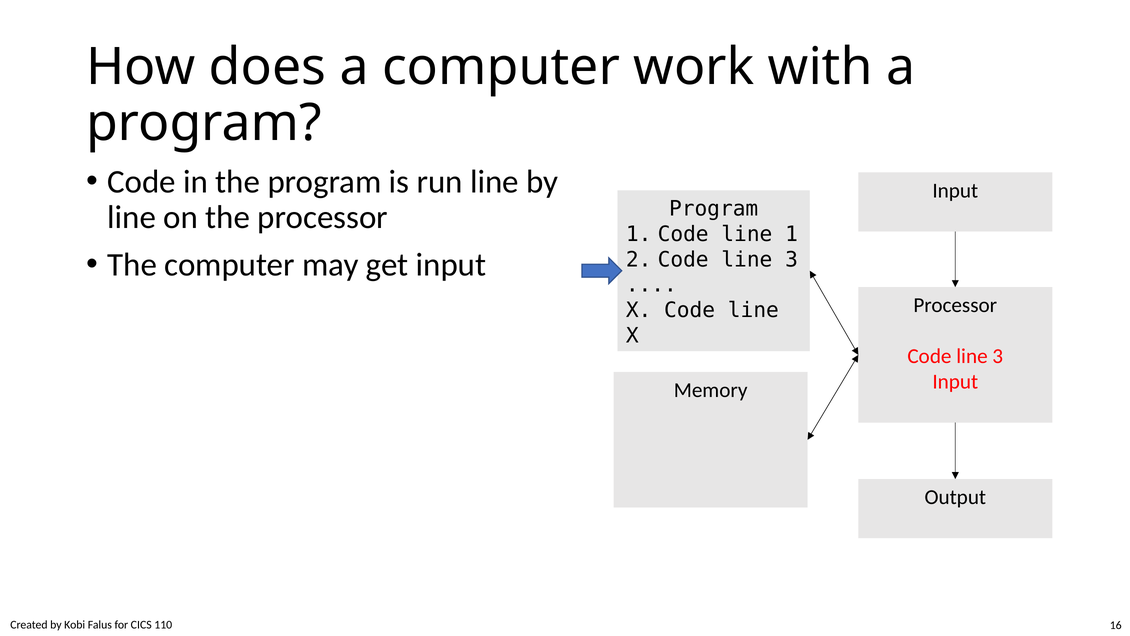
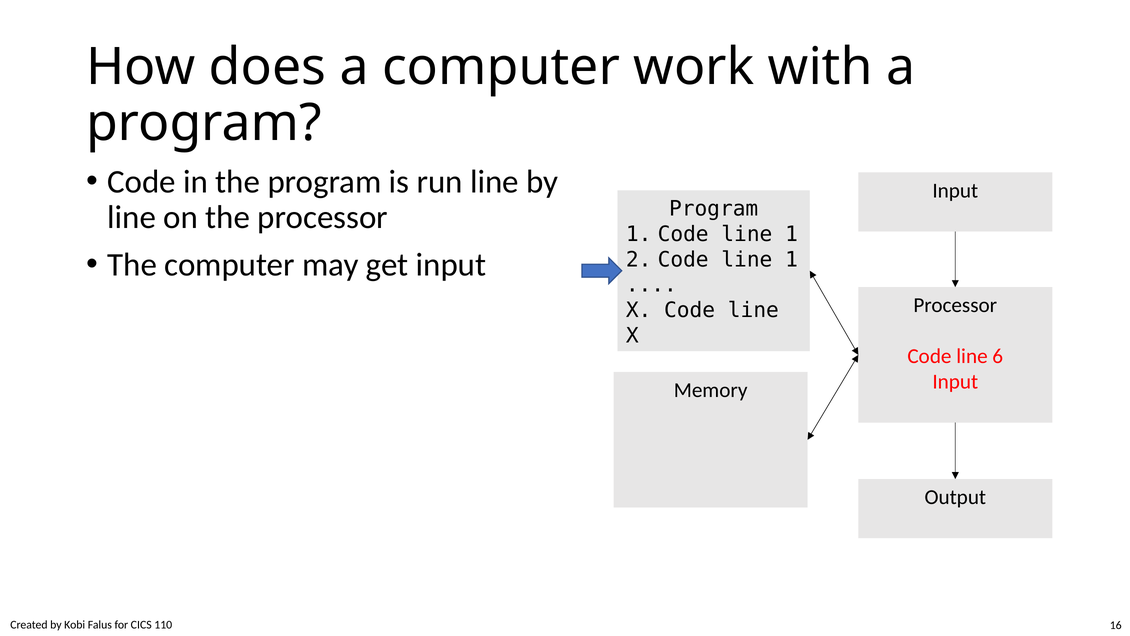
2 Code line 3: 3 -> 1 (792, 259)
3: 3 -> 6 (998, 356)
